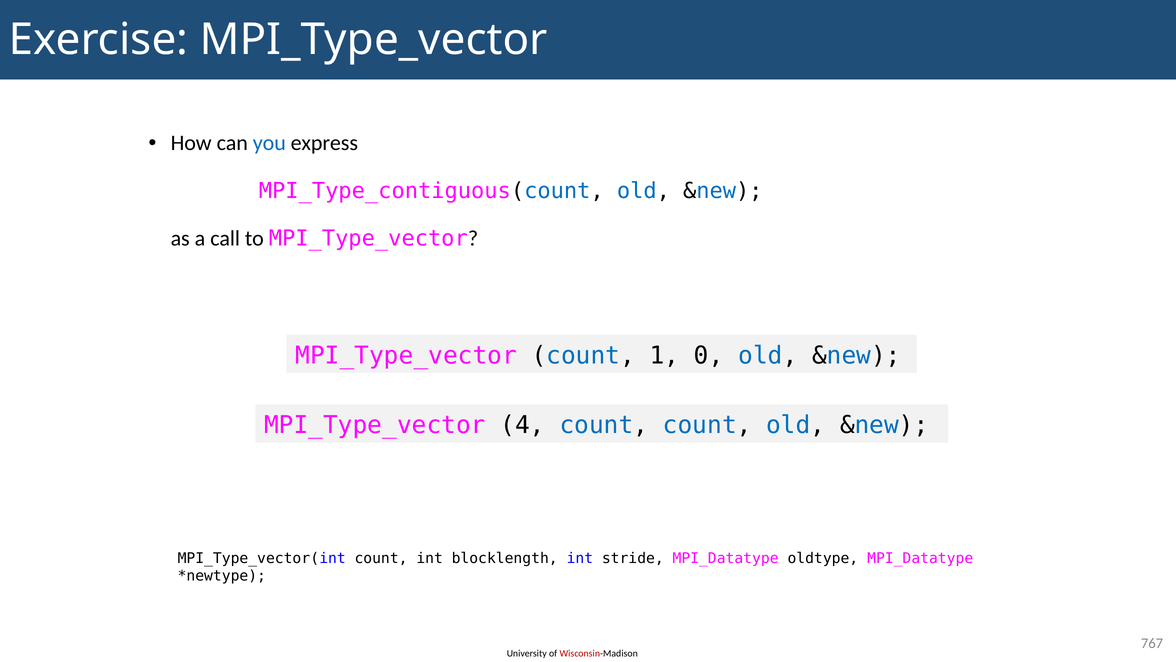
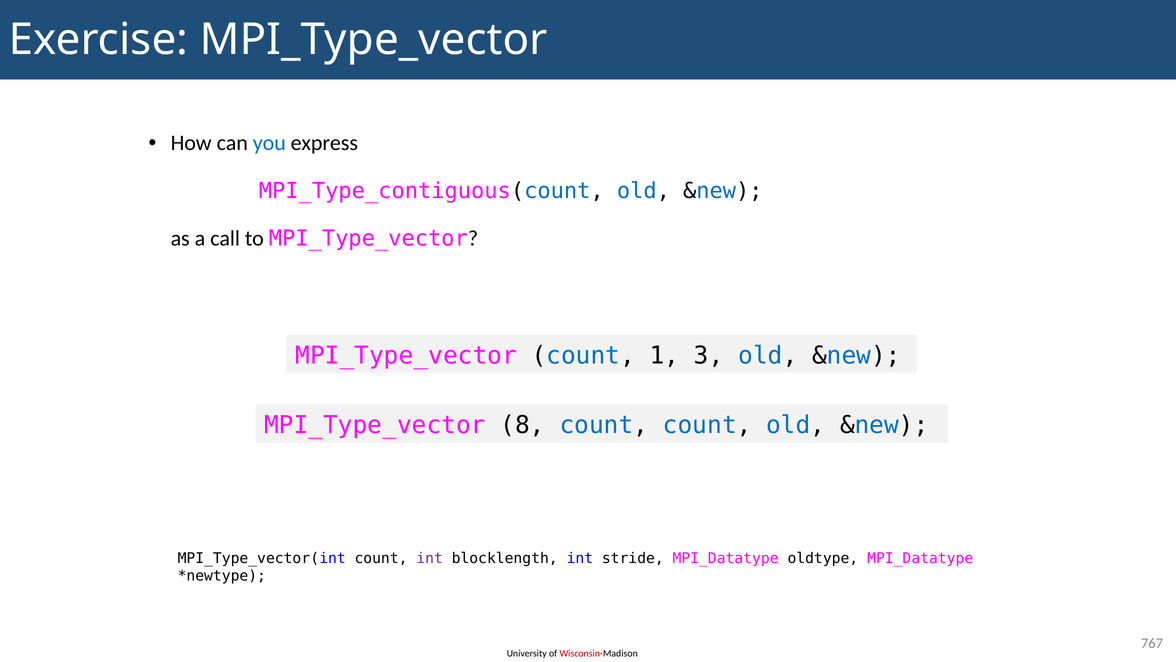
0: 0 -> 3 (709, 355)
4: 4 -> 8 (523, 425)
int colour: black -> purple (430, 558)
